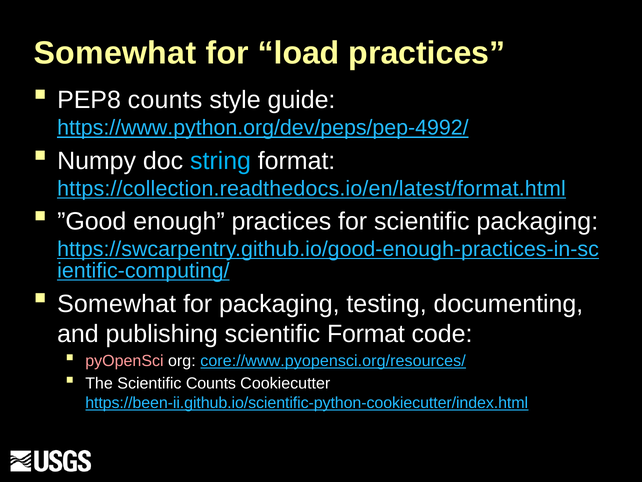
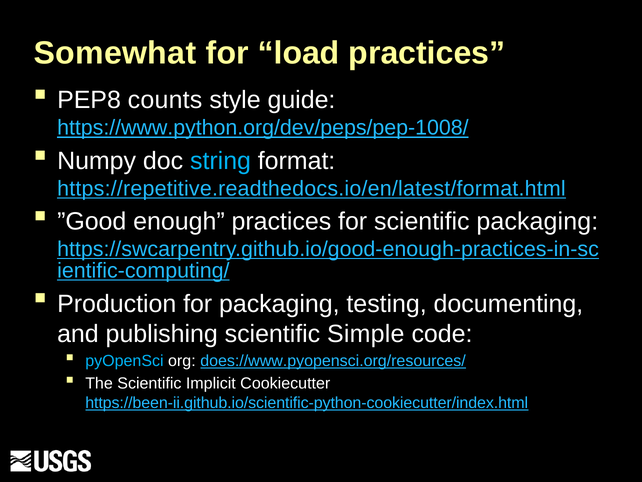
https://www.python.org/dev/peps/pep-4992/: https://www.python.org/dev/peps/pep-4992/ -> https://www.python.org/dev/peps/pep-1008/ (263, 128)
https://collection.readthedocs.io/en/latest/format.html: https://collection.readthedocs.io/en/latest/format.html -> https://repetitive.readthedocs.io/en/latest/format.html (311, 188)
Somewhat: Somewhat -> Production (117, 303)
scientific Format: Format -> Simple (366, 333)
pyOpenSci colour: pink -> light blue (124, 361)
core://www.pyopensci.org/resources/: core://www.pyopensci.org/resources/ -> does://www.pyopensci.org/resources/ (333, 361)
Scientific Counts: Counts -> Implicit (211, 383)
